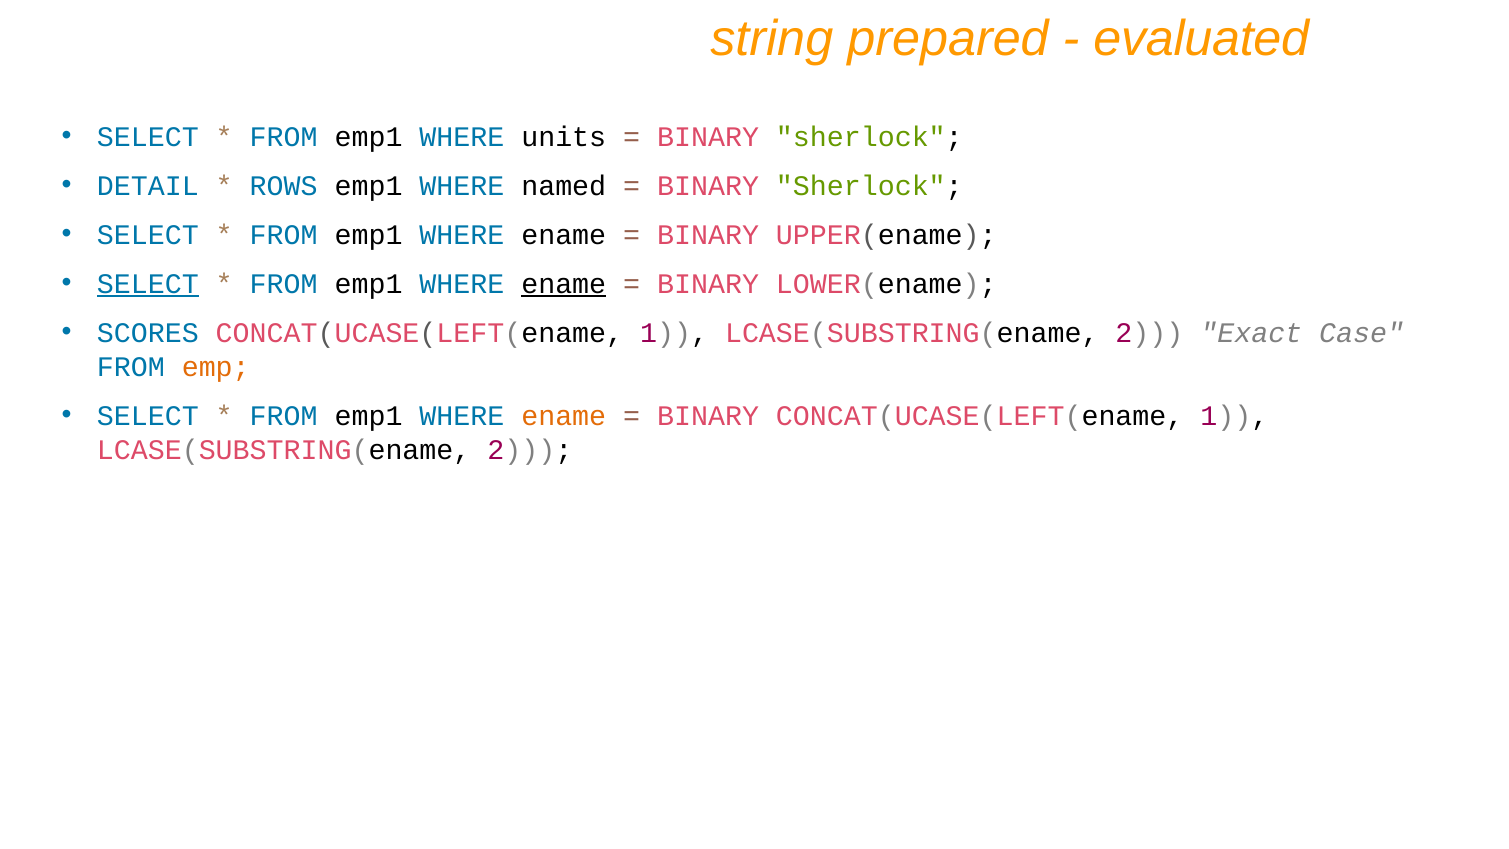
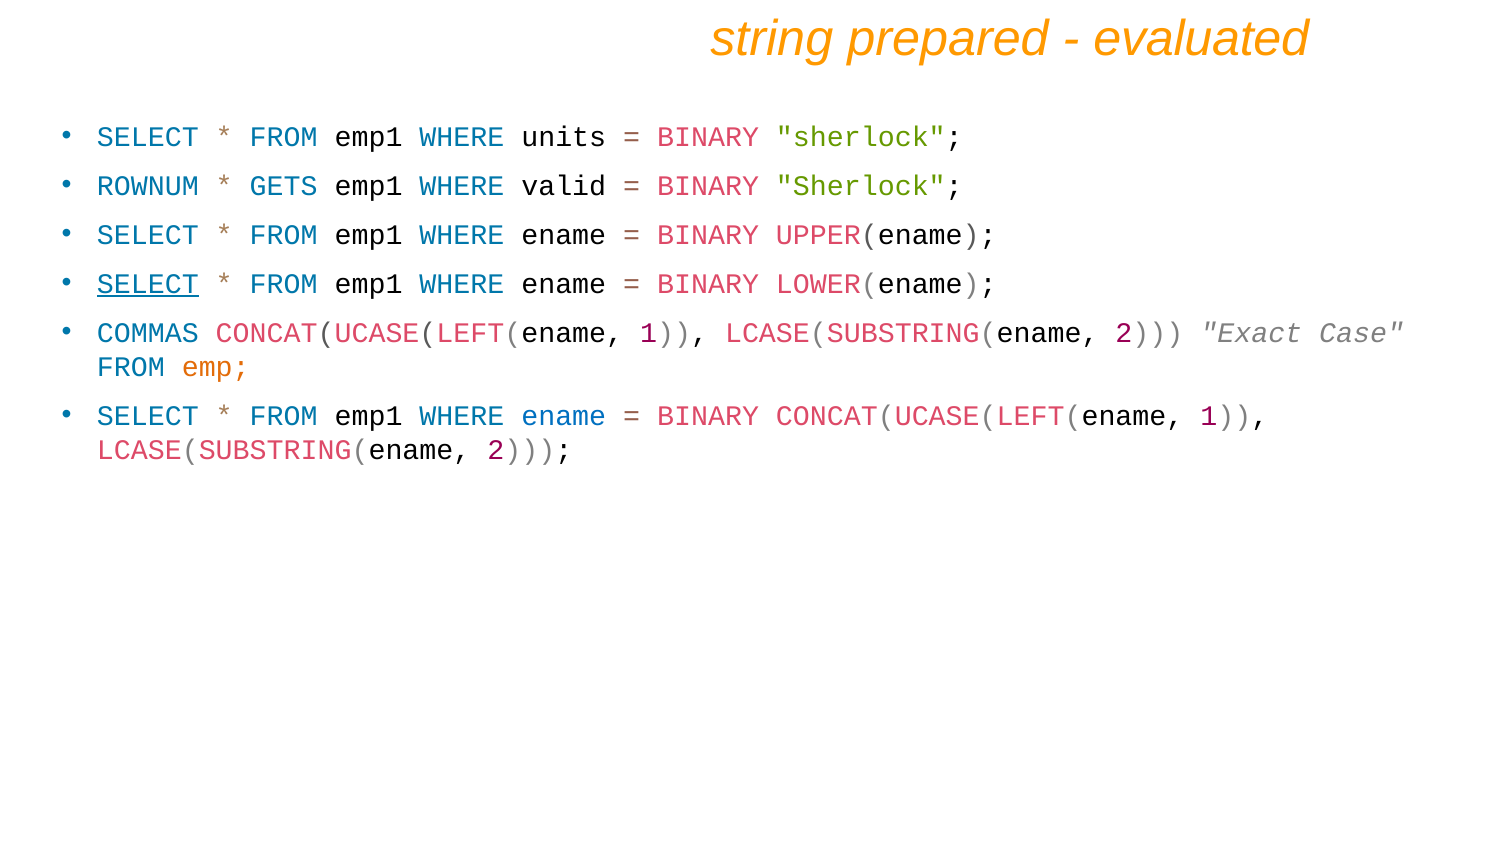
DETAIL: DETAIL -> ROWNUM (148, 186)
ROWS: ROWS -> GETS (284, 186)
named: named -> valid (564, 186)
ename underline: present -> none (564, 284)
SCORES: SCORES -> COMMAS (148, 333)
ename colour: orange -> blue (564, 416)
